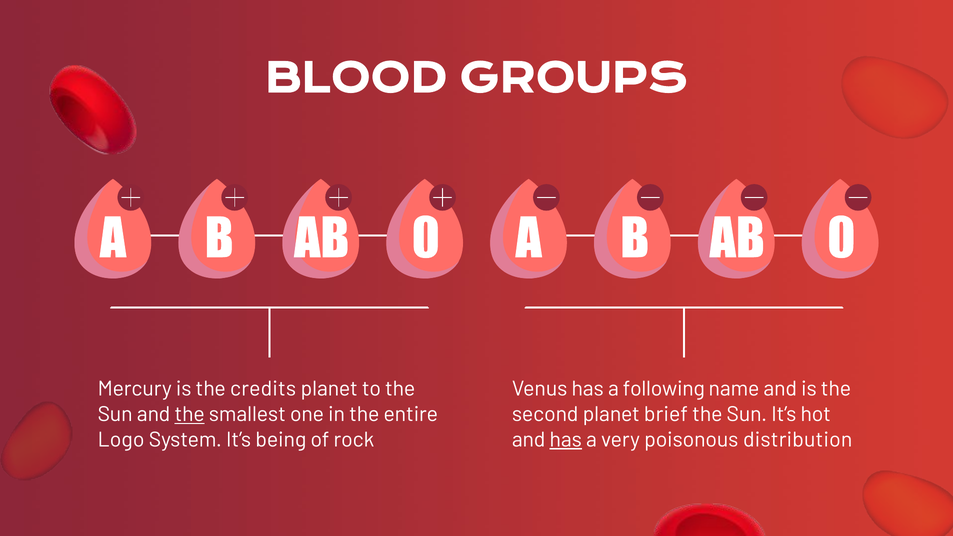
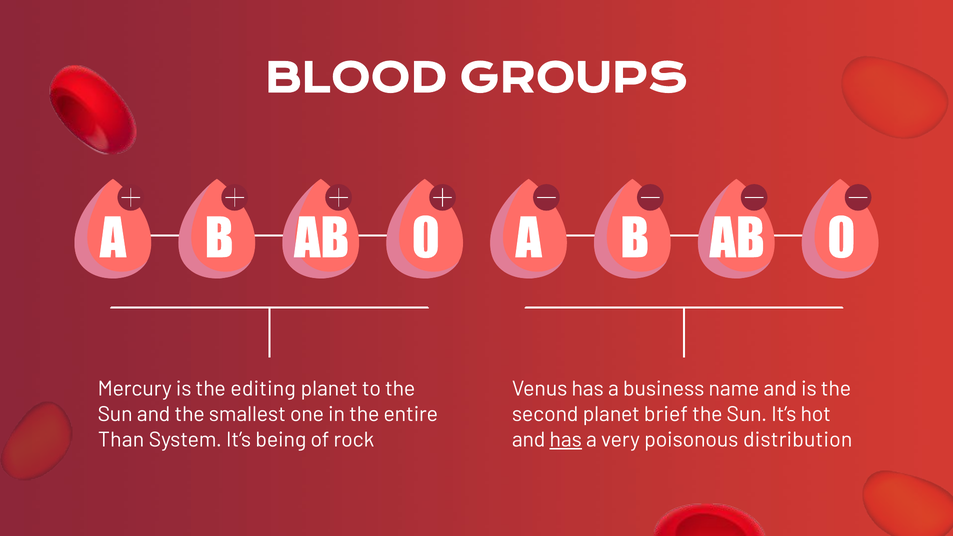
credits: credits -> editing (263, 389)
following: following -> business (664, 389)
the underline: present -> none (190, 414)
Logo: Logo -> Than (121, 440)
